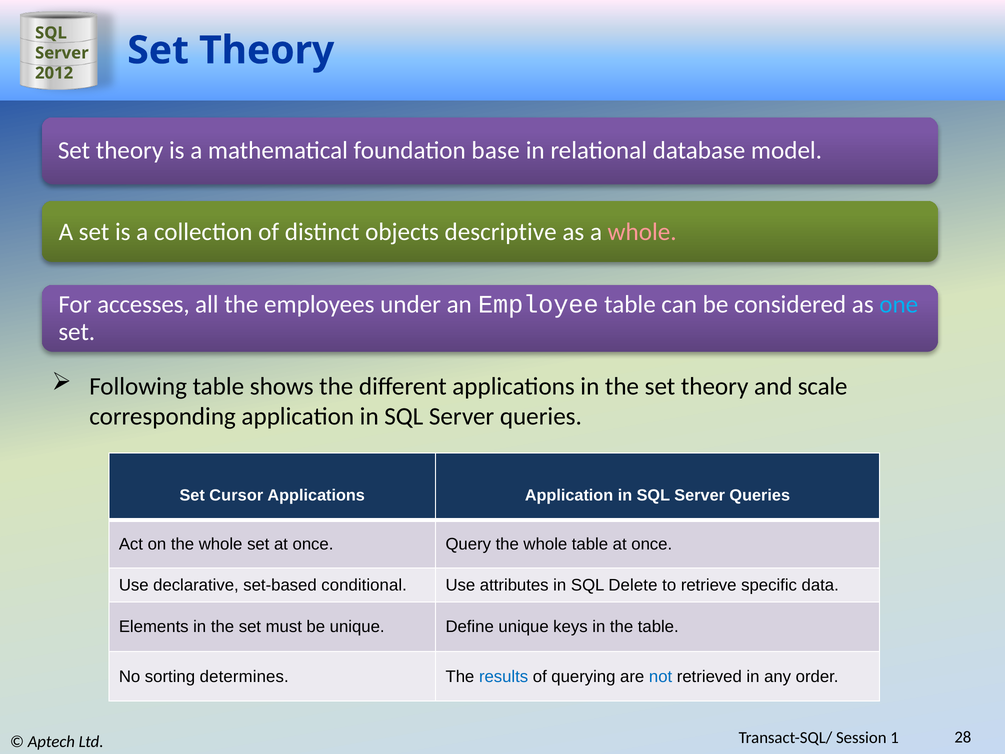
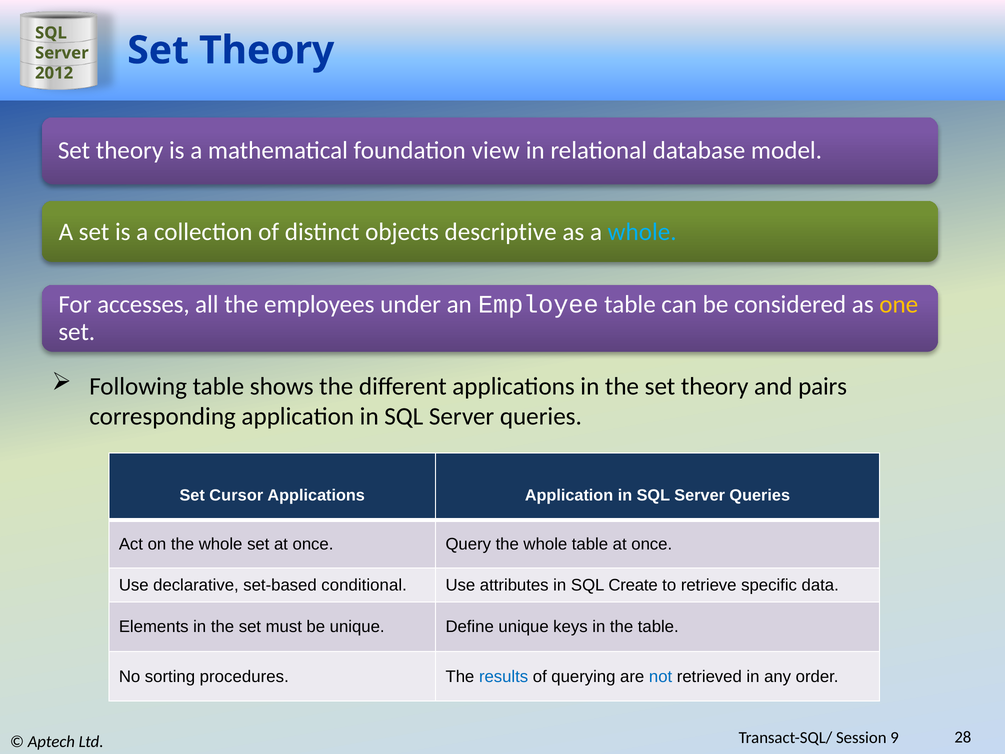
base: base -> view (496, 151)
whole colour: pink -> light blue (642, 232)
one colour: light blue -> yellow (899, 304)
scale: scale -> pairs (823, 386)
Delete: Delete -> Create (633, 585)
determines: determines -> procedures (244, 676)
1: 1 -> 9 (895, 737)
